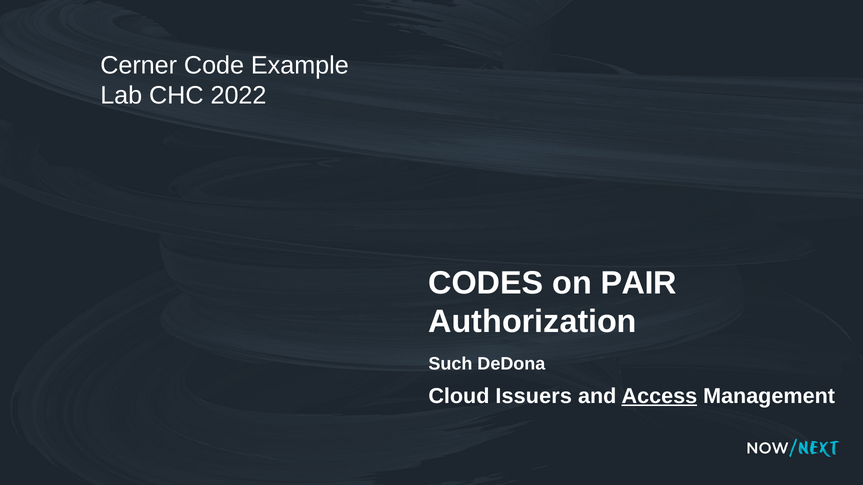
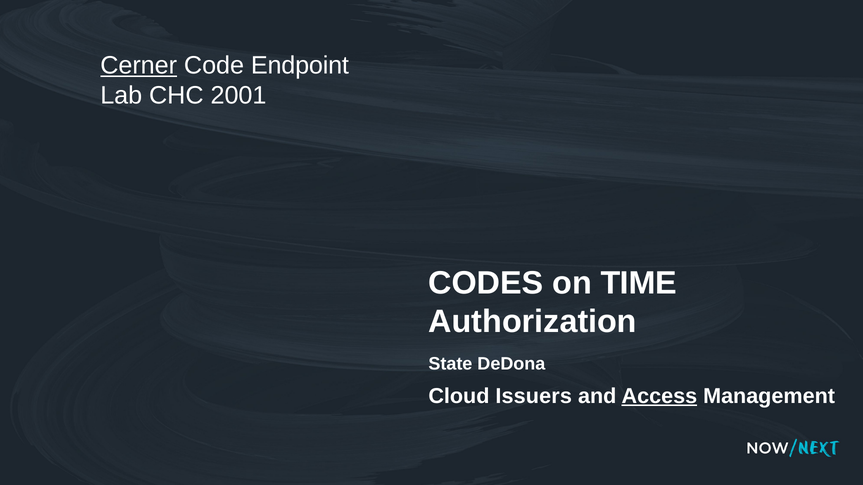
Cerner underline: none -> present (139, 65)
Example: Example -> Endpoint (300, 65)
2022: 2022 -> 2001 (239, 96)
PAIR: PAIR -> TIME (639, 283)
Such: Such -> State (450, 364)
